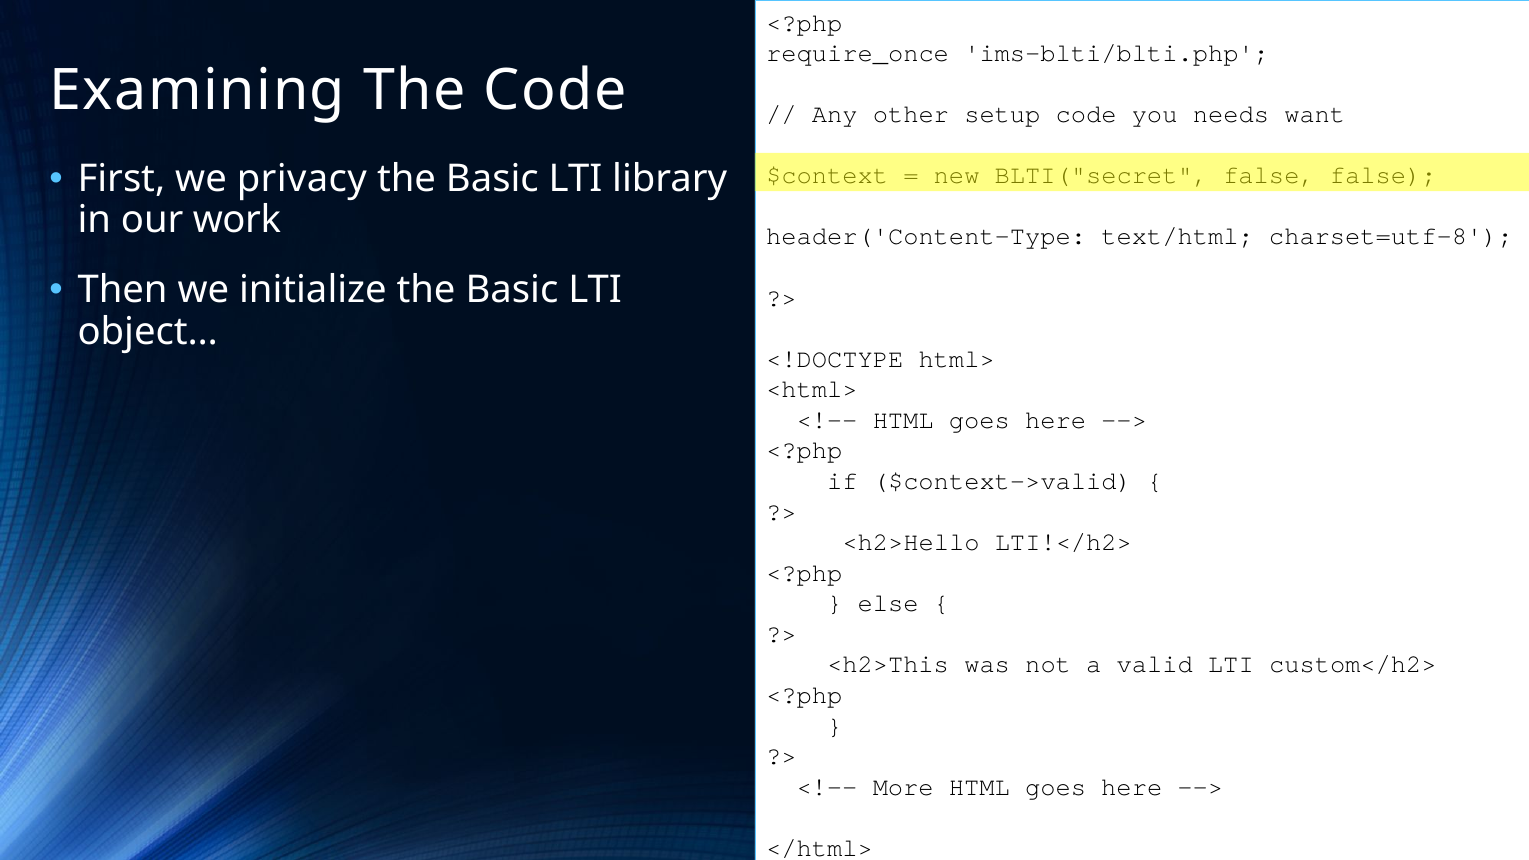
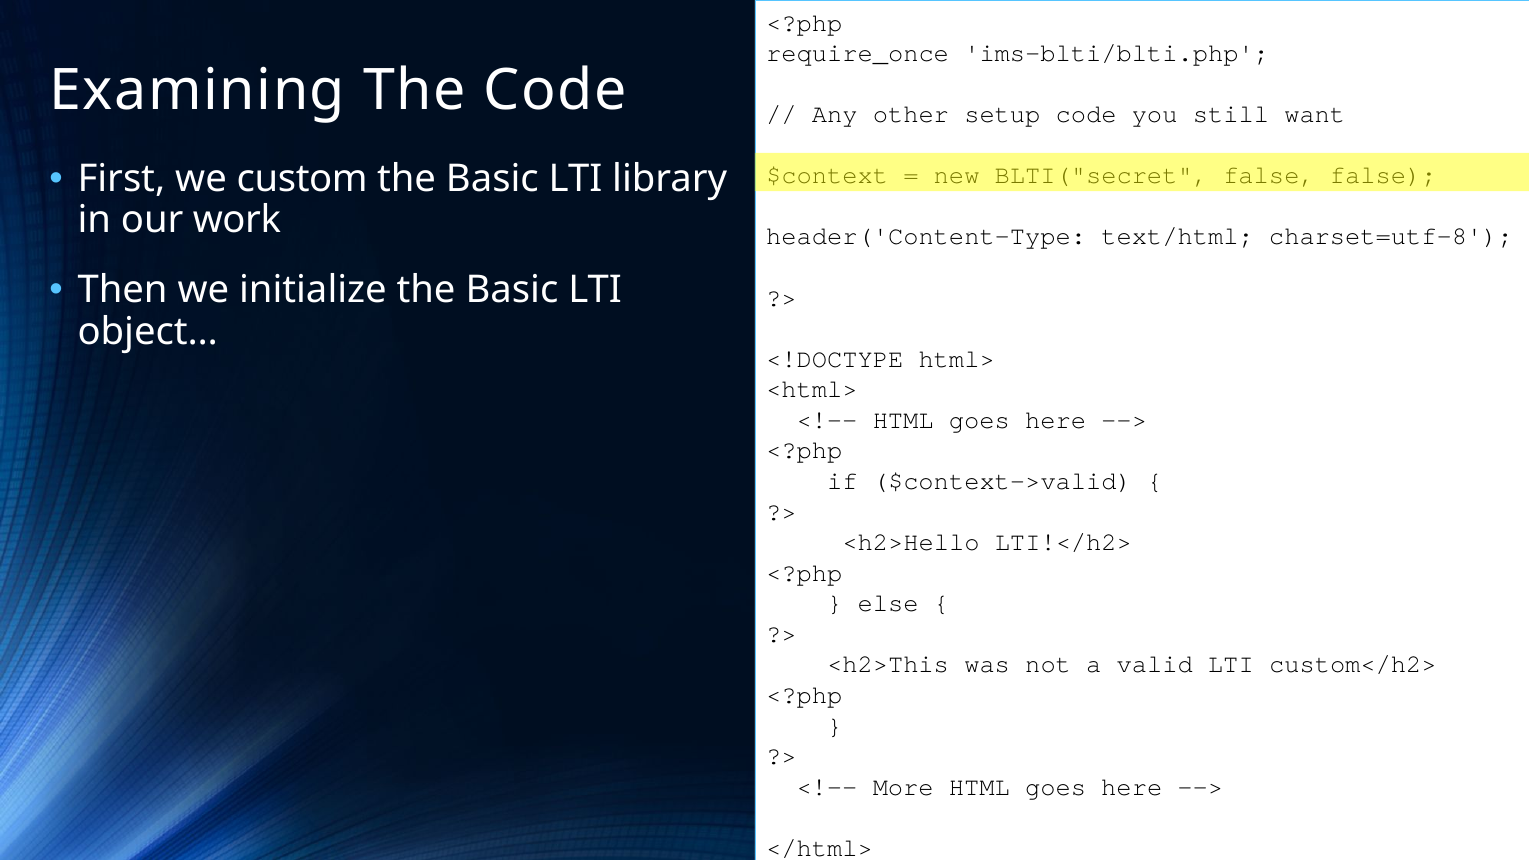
needs: needs -> still (1231, 114)
privacy: privacy -> custom (302, 179)
